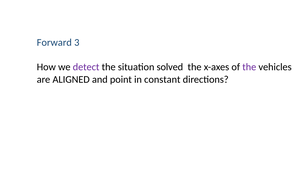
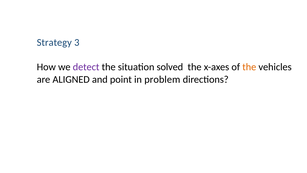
Forward: Forward -> Strategy (54, 42)
the colour: purple -> orange (249, 67)
constant: constant -> problem (162, 79)
